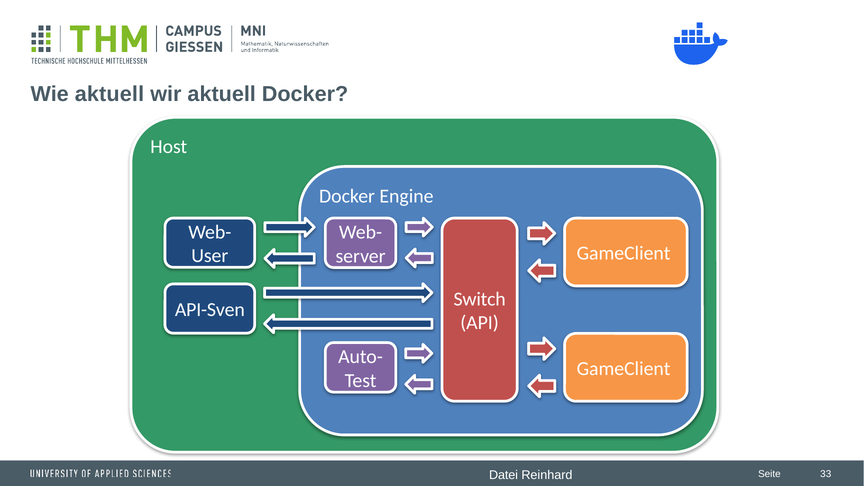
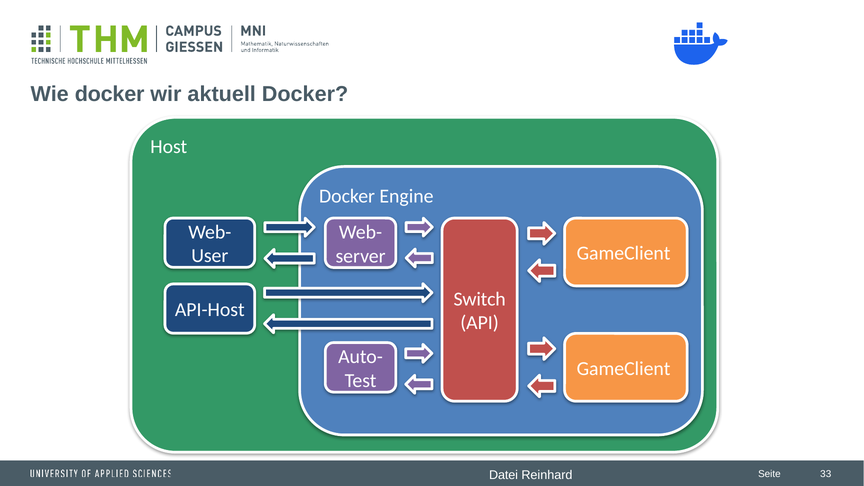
Wie aktuell: aktuell -> docker (110, 94)
API-Sven: API-Sven -> API-Host (210, 310)
